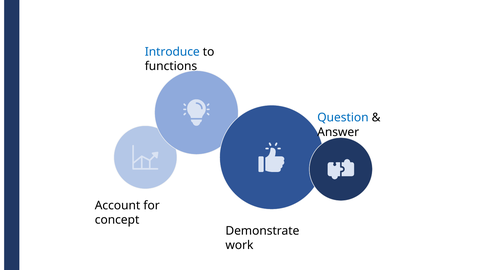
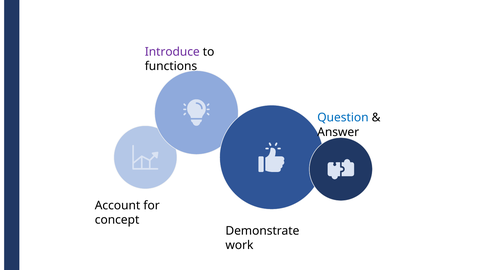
Introduce colour: blue -> purple (172, 52)
